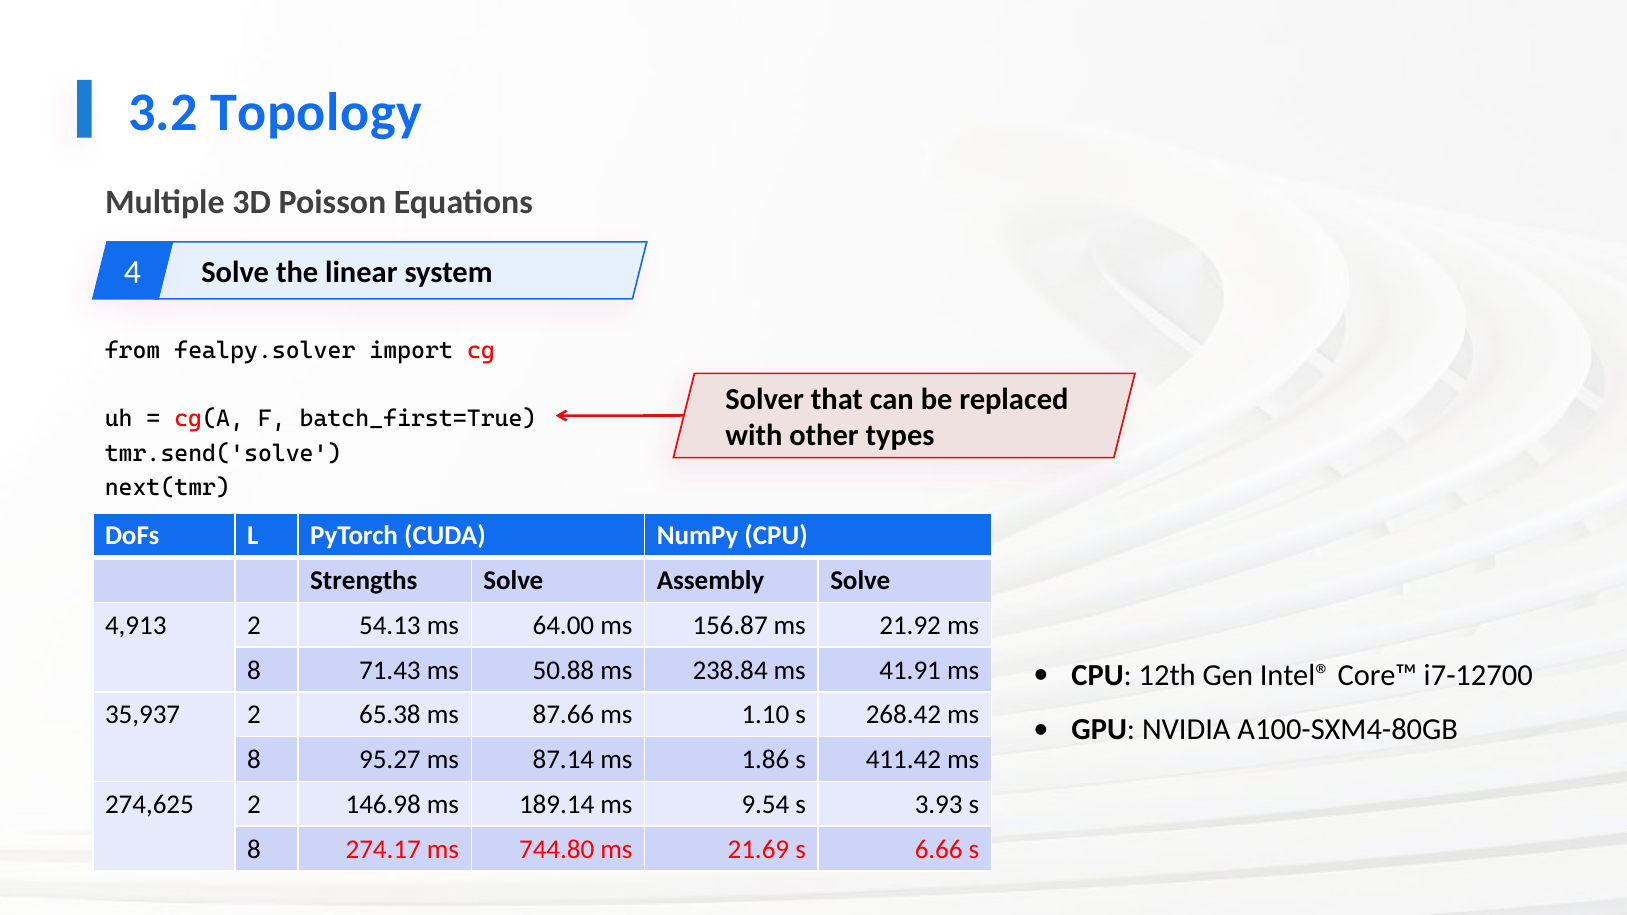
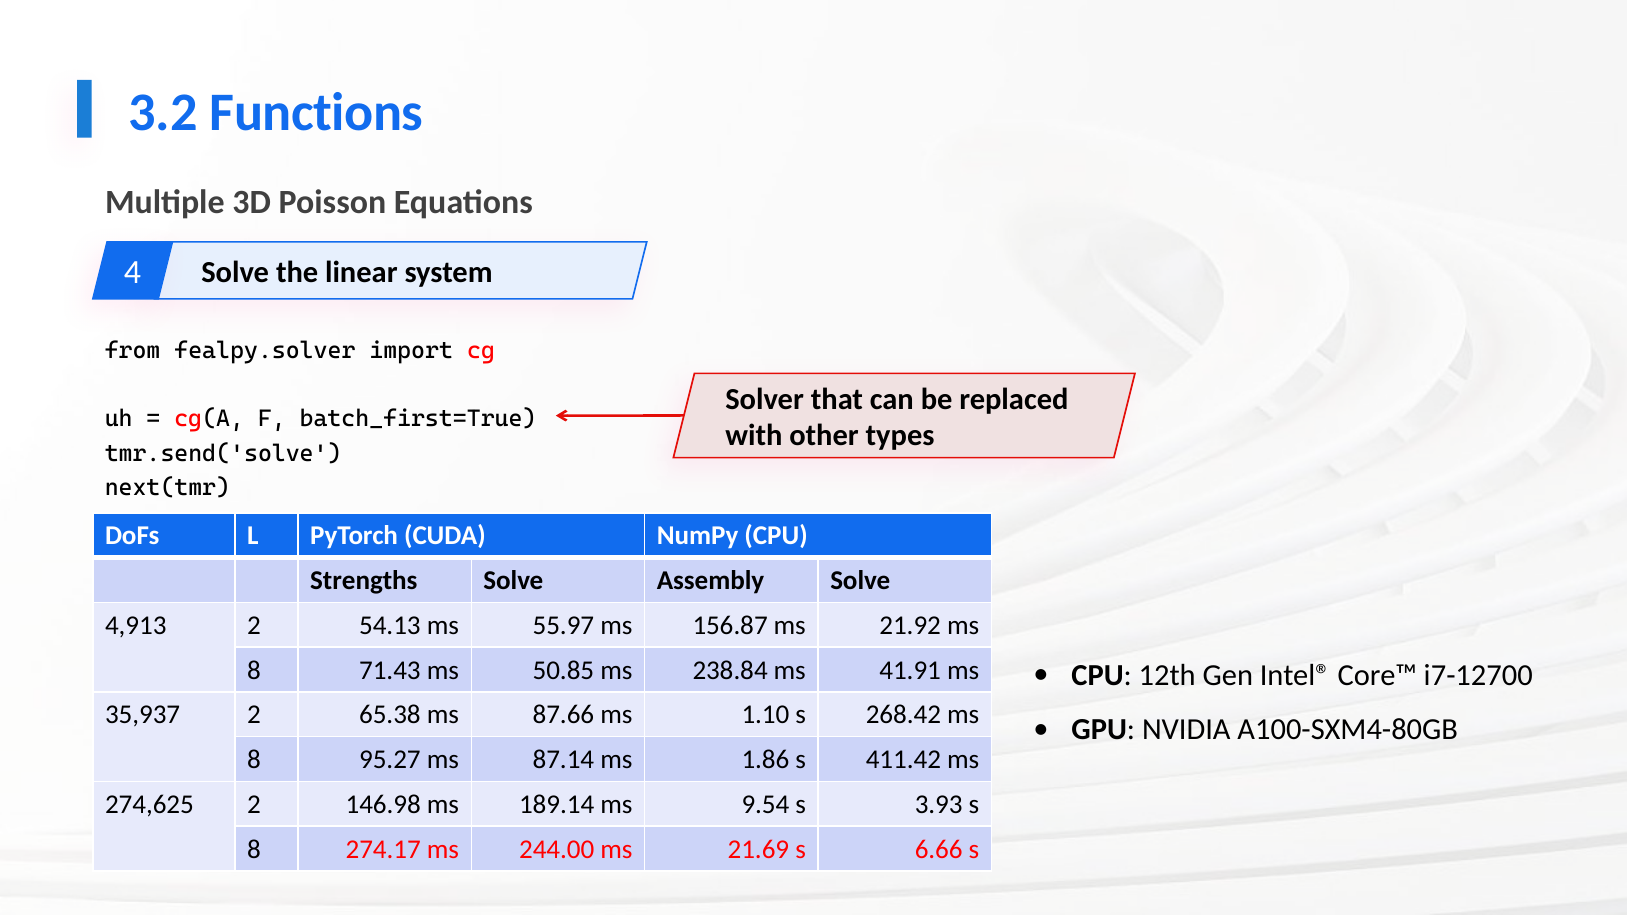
Topology: Topology -> Functions (317, 113)
64.00: 64.00 -> 55.97 (563, 625)
50.88: 50.88 -> 50.85 (563, 670)
744.80: 744.80 -> 244.00 (557, 849)
